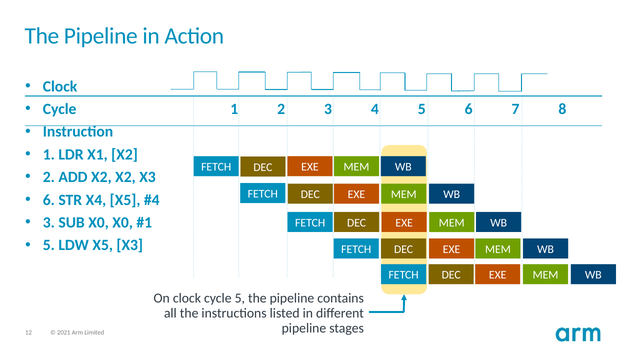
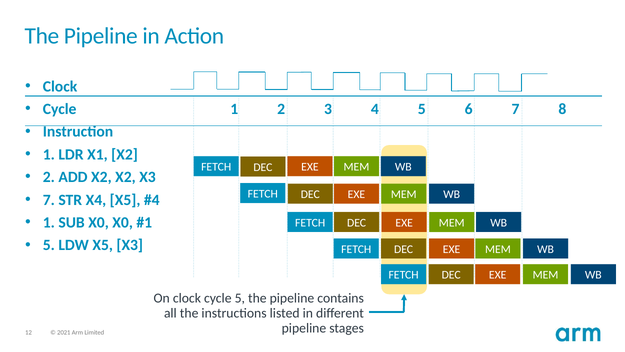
6: 6 -> 7 (49, 200)
3: 3 -> 1 (49, 222)
